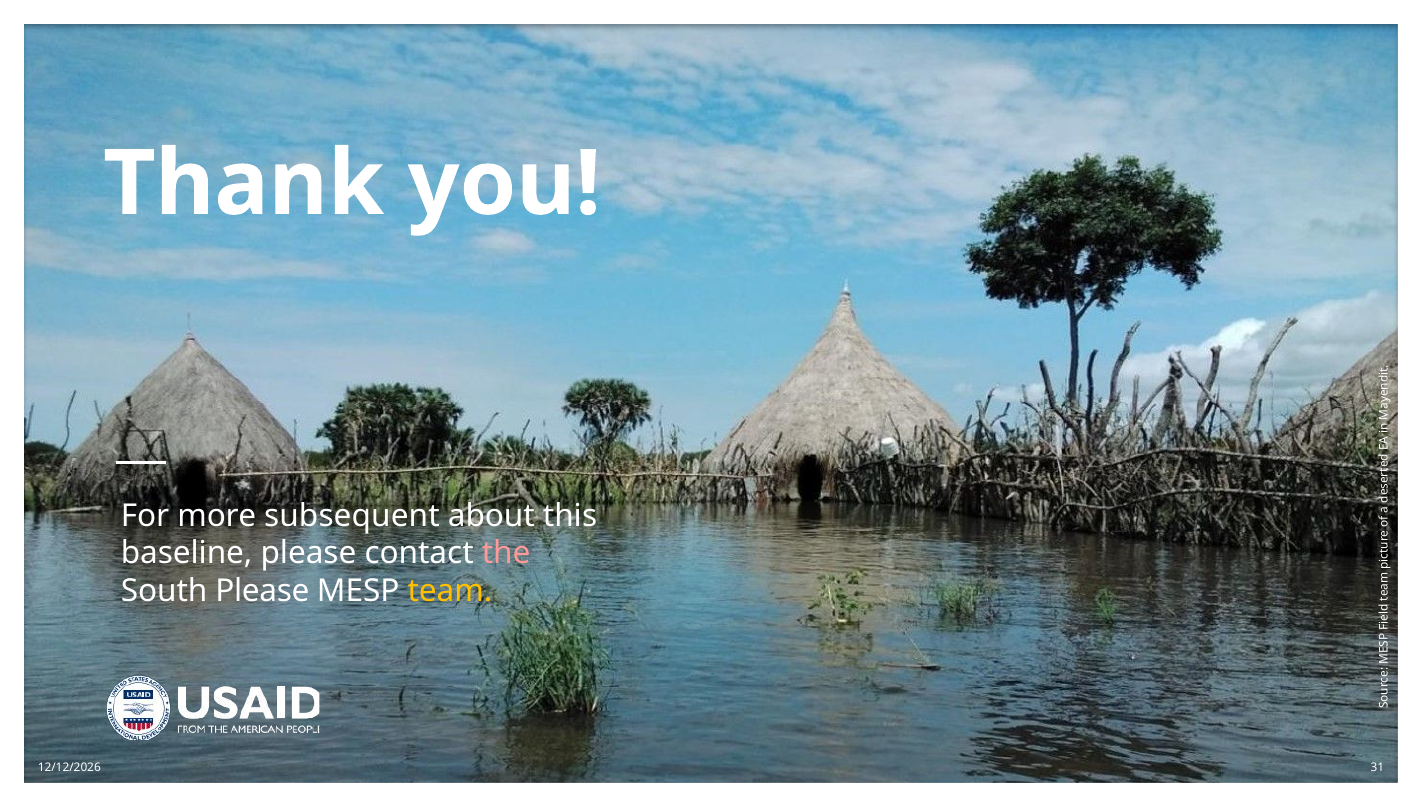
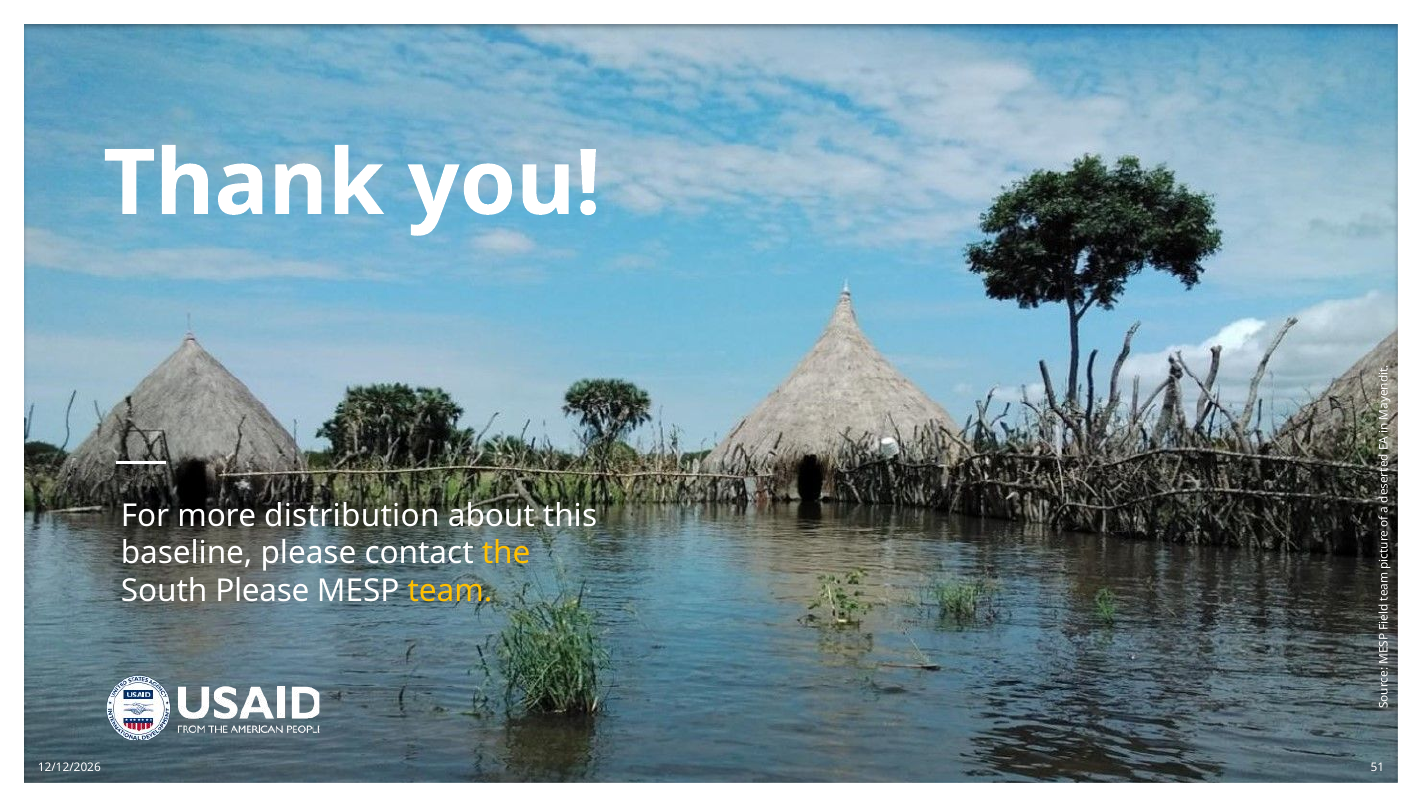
subsequent: subsequent -> distribution (352, 516)
the colour: pink -> yellow (506, 554)
31: 31 -> 51 (1377, 768)
